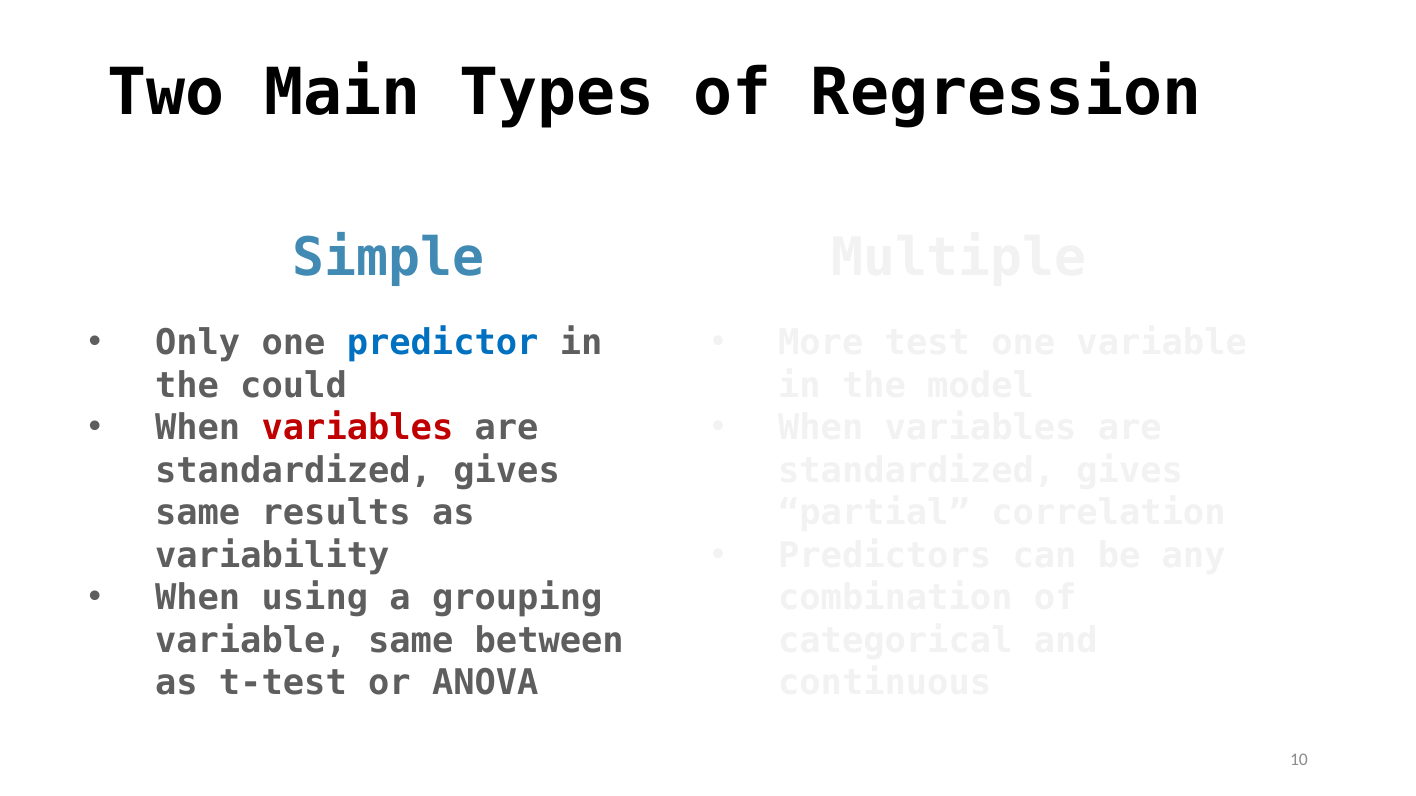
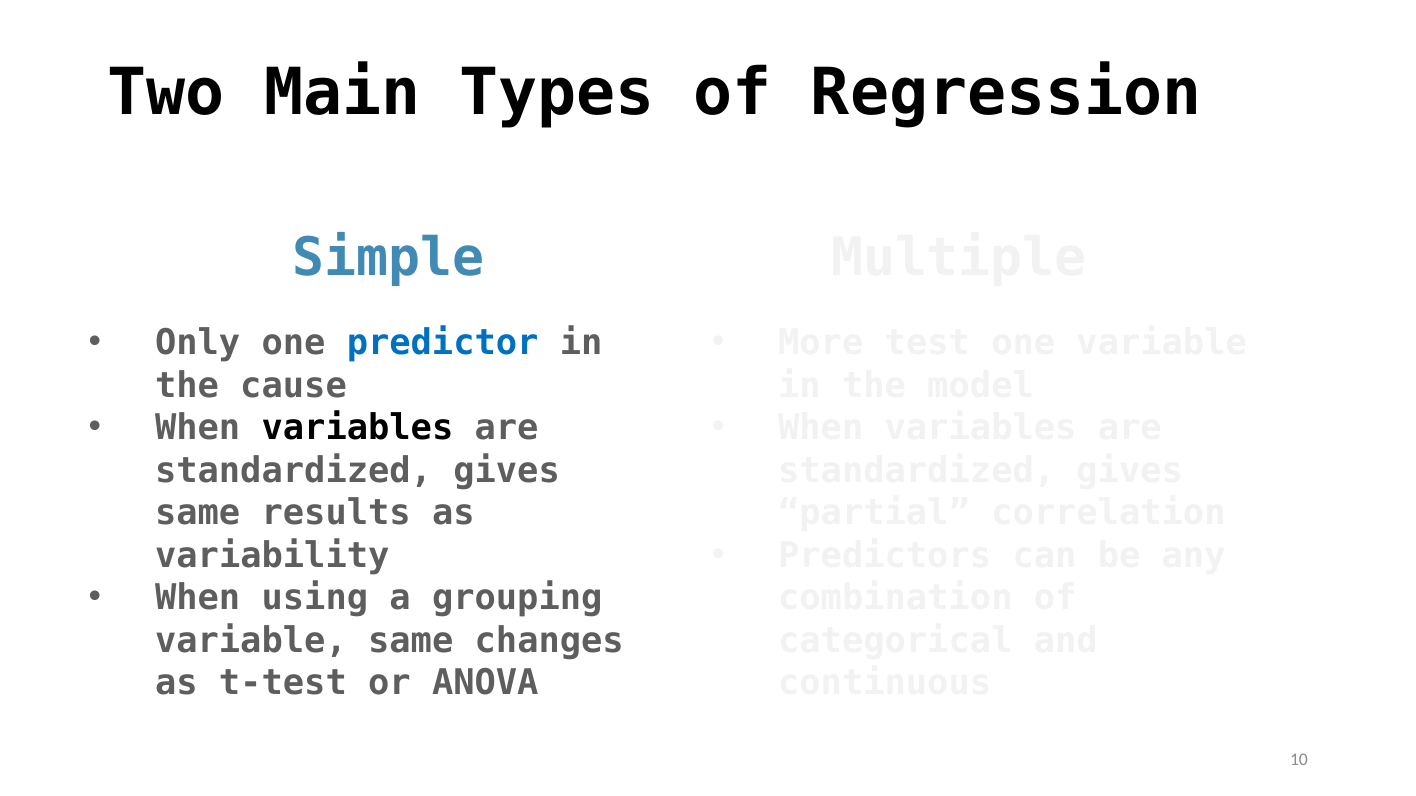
could: could -> cause (294, 386)
variables colour: red -> black (357, 428)
between: between -> changes (549, 641)
